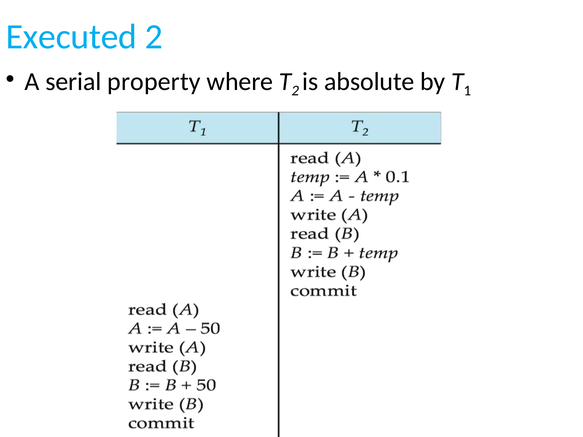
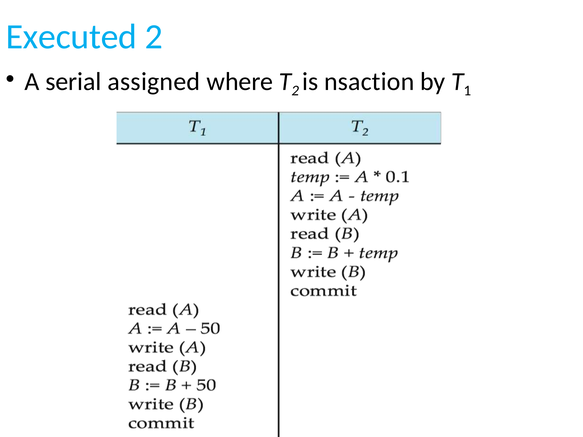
property: property -> assigned (154, 82)
absolute: absolute -> nsaction (369, 82)
